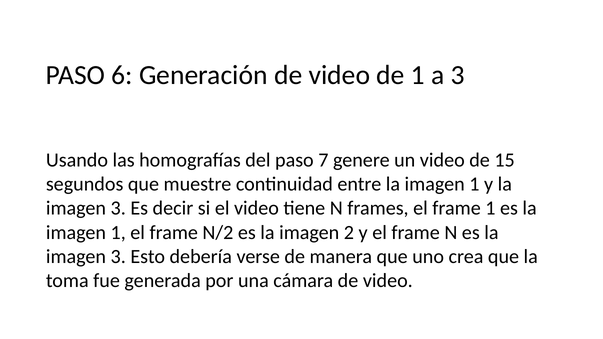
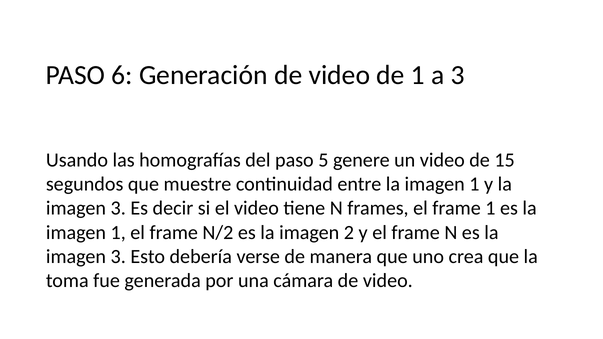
7: 7 -> 5 (323, 160)
